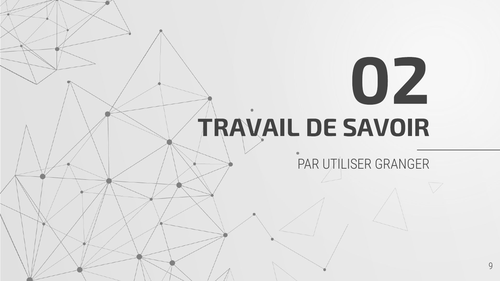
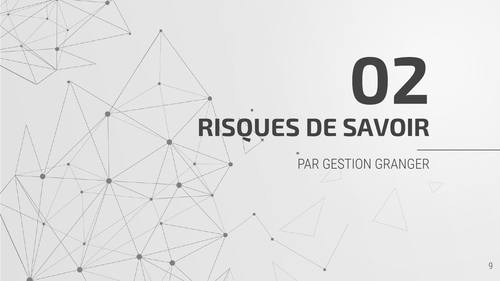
TRAVAIL: TRAVAIL -> RISQUES (249, 128)
UTILISER: UTILISER -> GESTION (347, 164)
